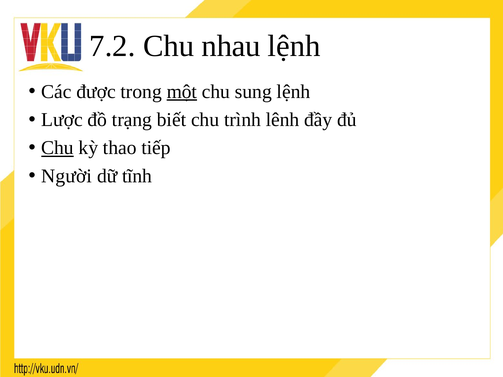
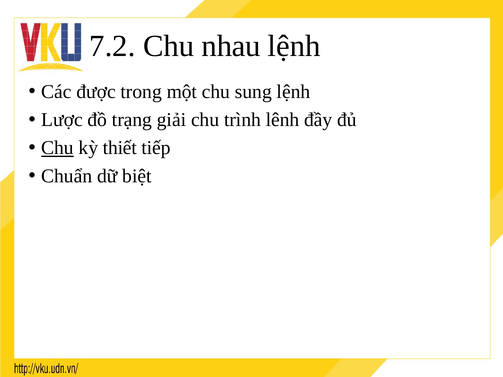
một underline: present -> none (182, 92)
biết: biết -> giải (172, 120)
thao: thao -> thiết (120, 148)
Người: Người -> Chuẩn (67, 176)
tĩnh: tĩnh -> biệt (137, 176)
